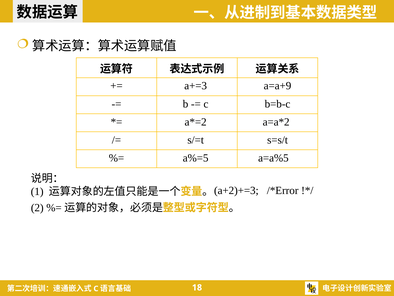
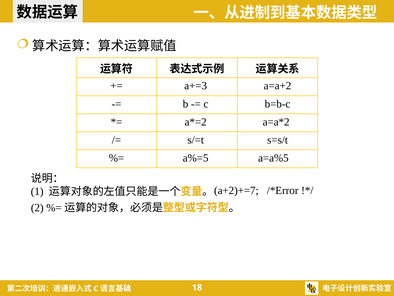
a=a+9: a=a+9 -> a=a+2 (277, 86)
a+2)+=3: a+2)+=3 -> a+2)+=7 (236, 190)
